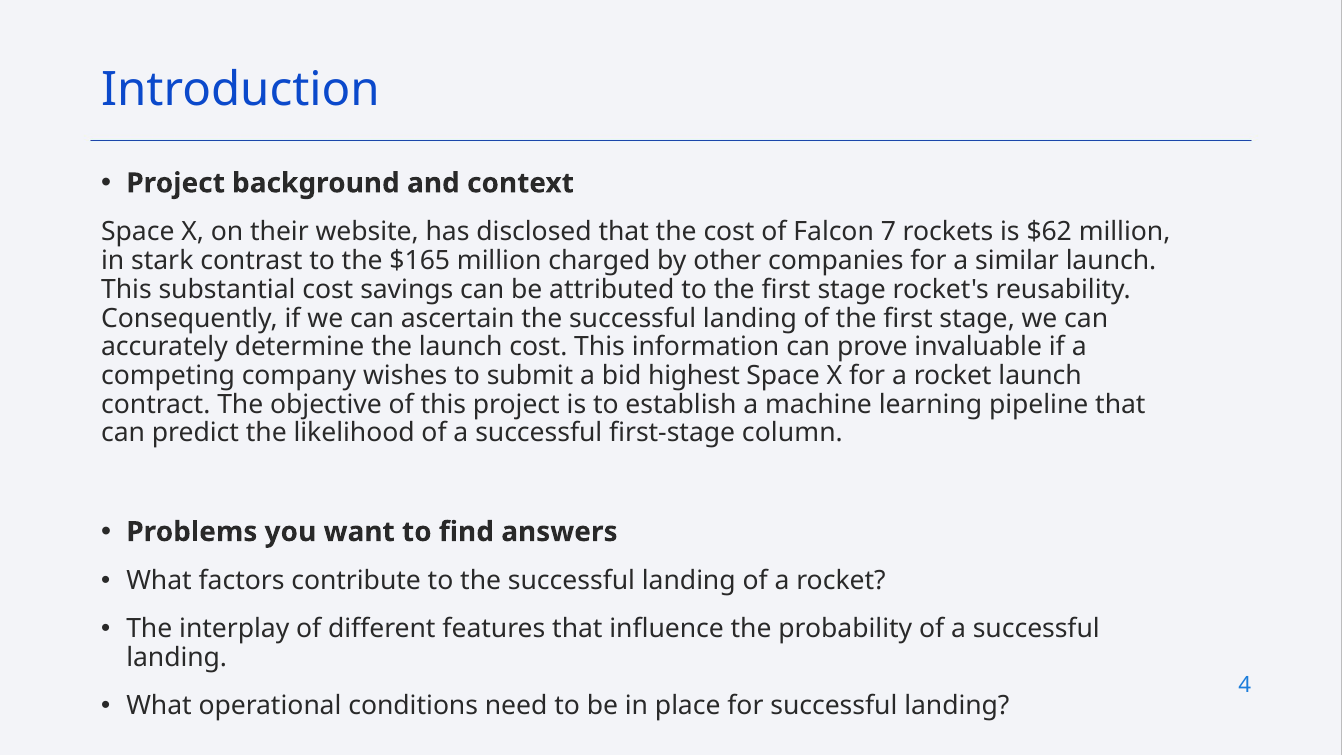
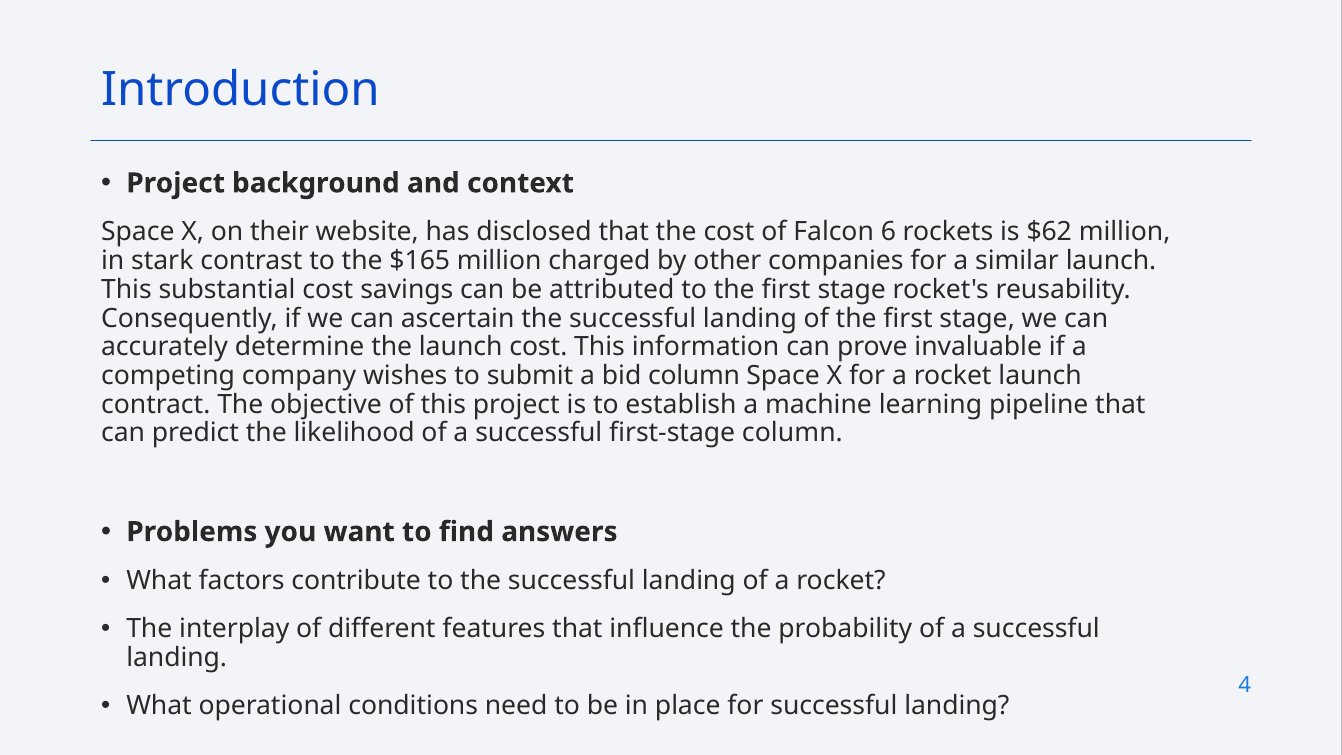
7: 7 -> 6 (888, 232)
bid highest: highest -> column (694, 376)
